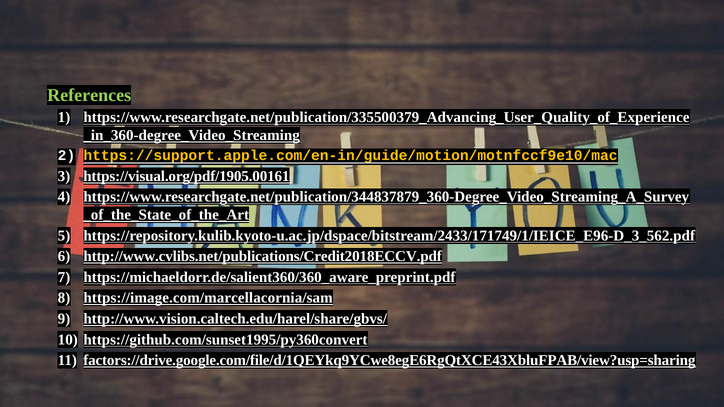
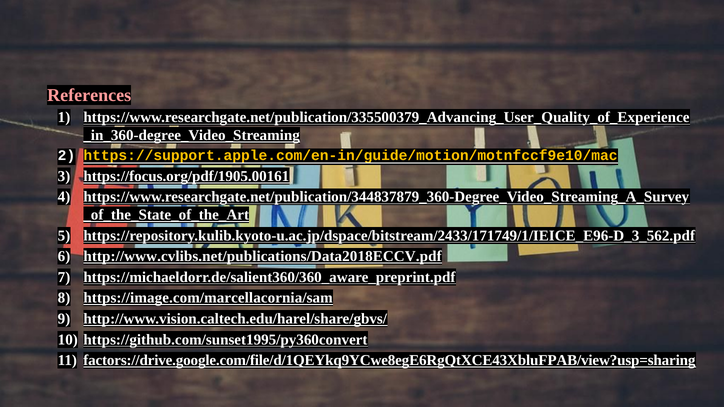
References colour: light green -> pink (89, 95)
https://visual.org/pdf/1905.00161: https://visual.org/pdf/1905.00161 -> https://focus.org/pdf/1905.00161 (186, 176)
http://www.cvlibs.net/publications/Credit2018ECCV.pdf: http://www.cvlibs.net/publications/Credit2018ECCV.pdf -> http://www.cvlibs.net/publications/Data2018ECCV.pdf (263, 257)
